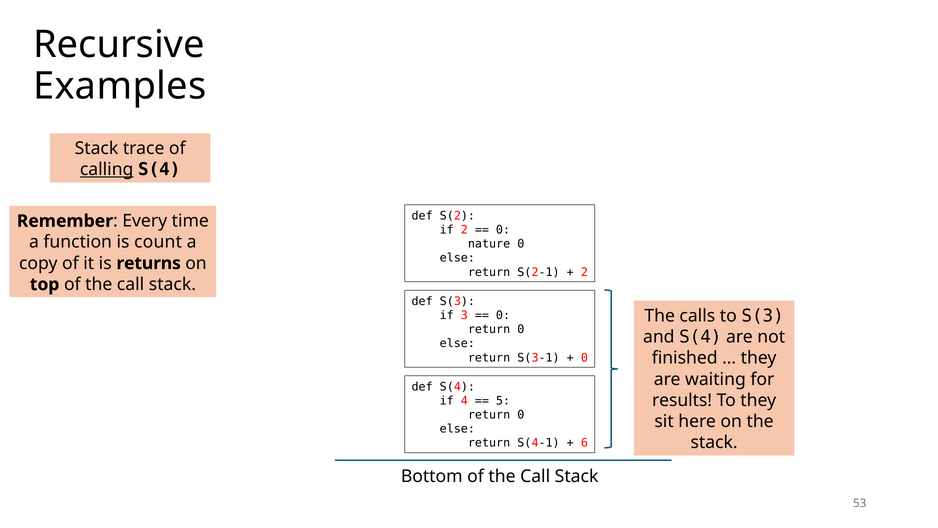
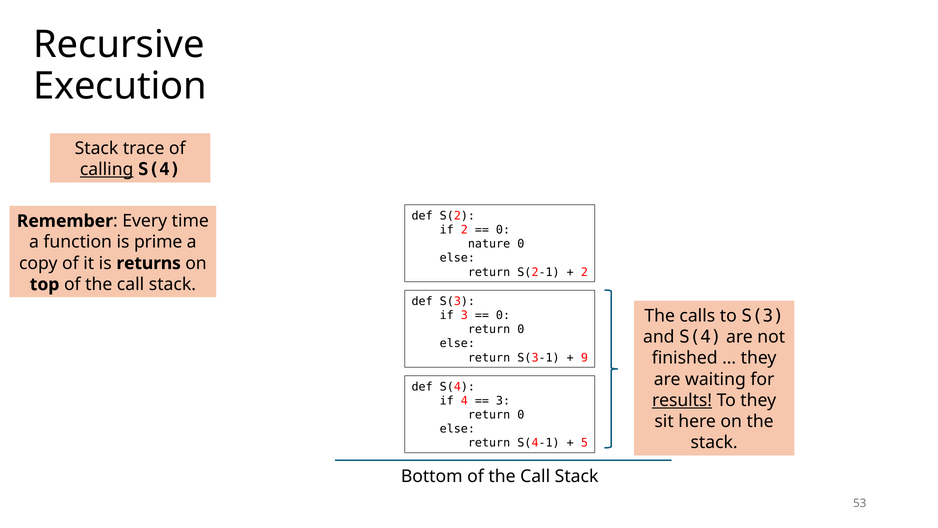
Examples: Examples -> Execution (120, 86)
count: count -> prime (158, 242)
0: 0 -> 9 (584, 357)
results underline: none -> present (682, 400)
5: 5 -> 3 (503, 401)
6: 6 -> 5 (584, 443)
